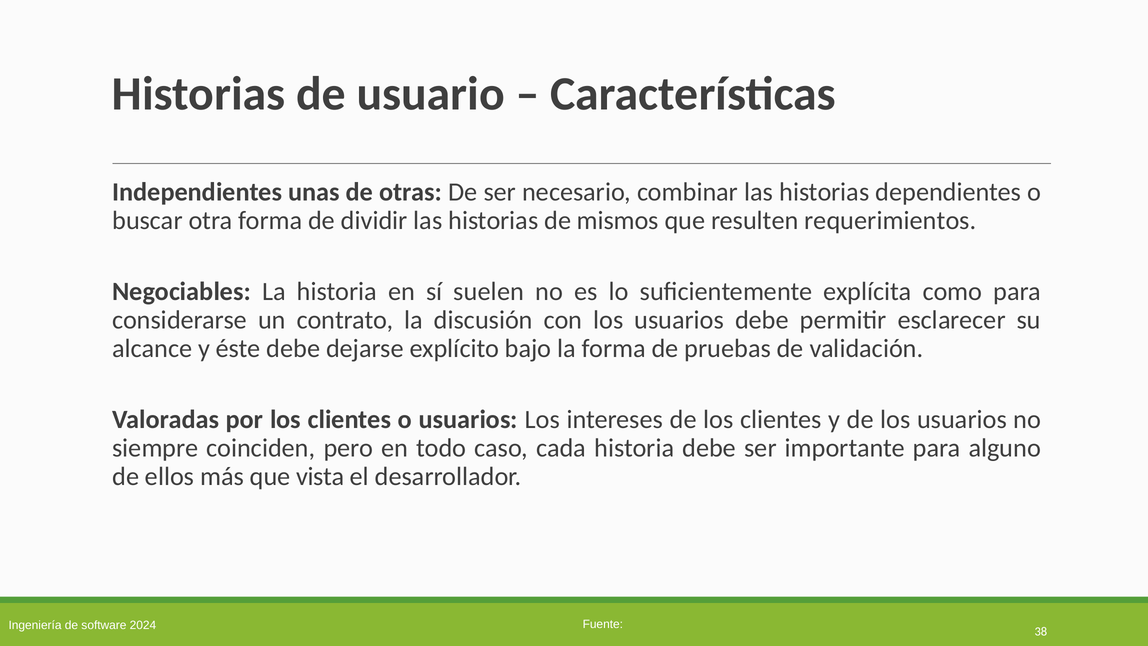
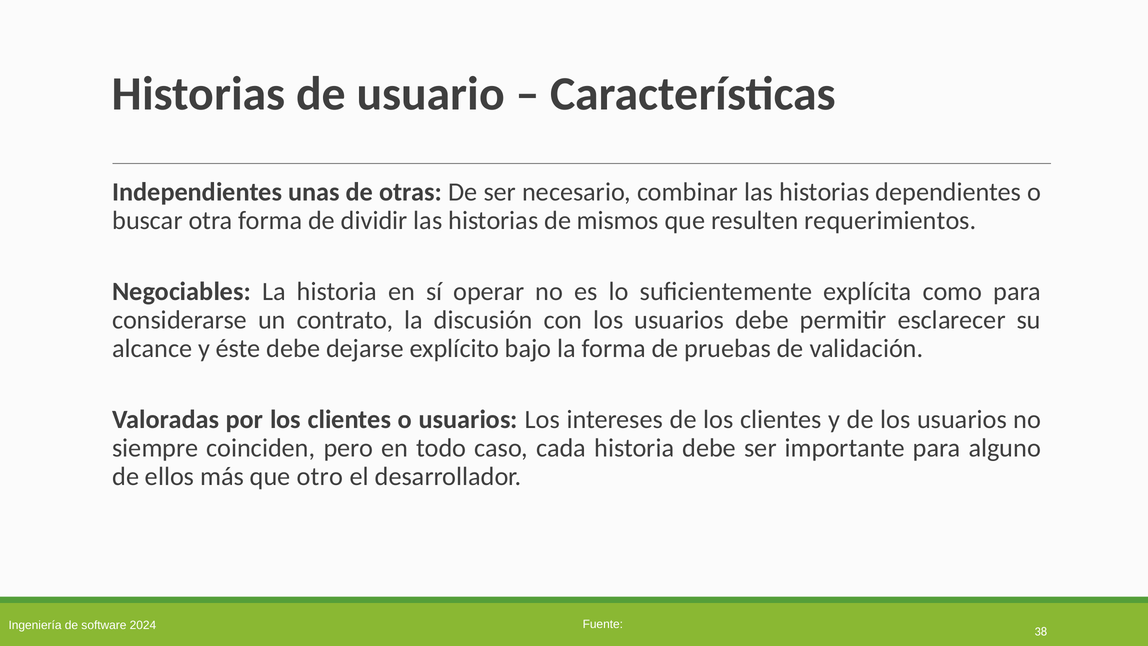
suelen: suelen -> operar (489, 292)
vista: vista -> otro (320, 476)
